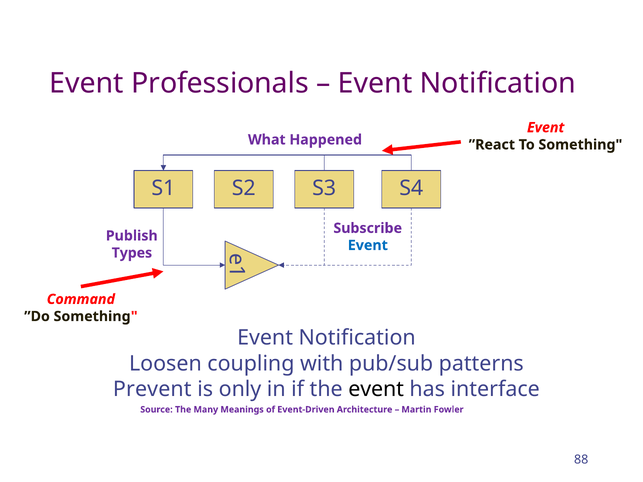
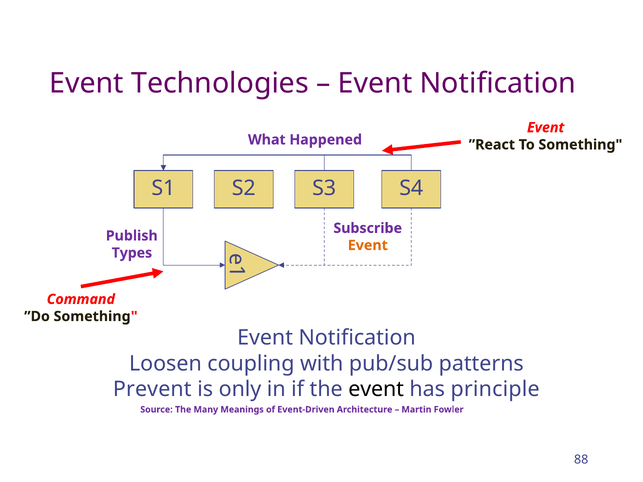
Professionals: Professionals -> Technologies (220, 83)
Event colour: blue -> orange (368, 245)
interface: interface -> principle (495, 390)
